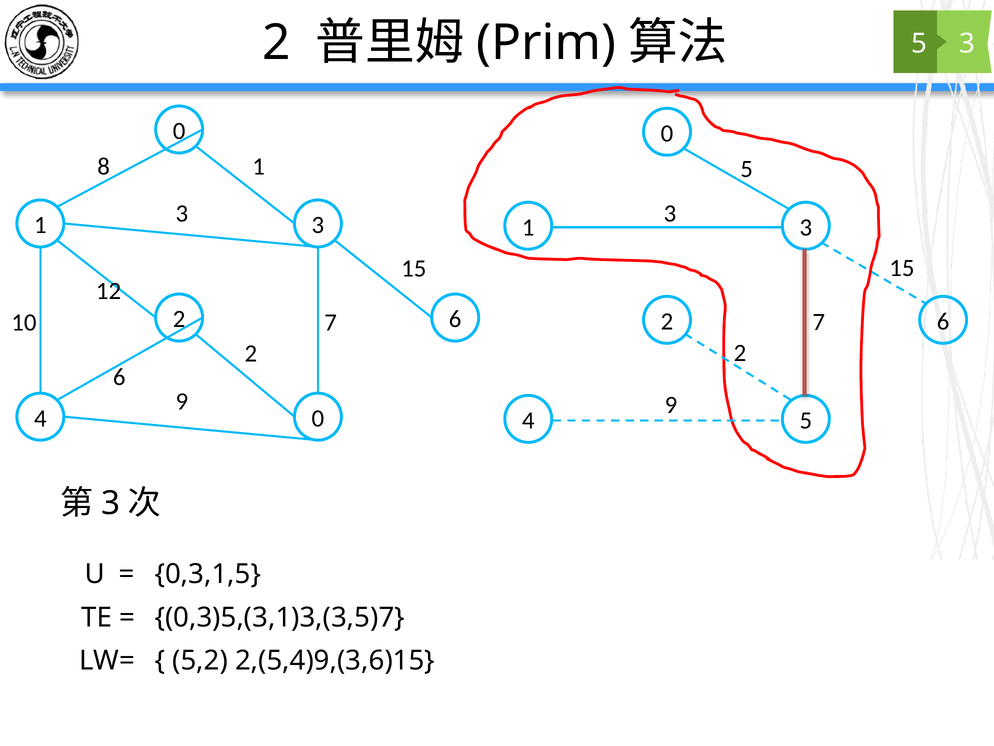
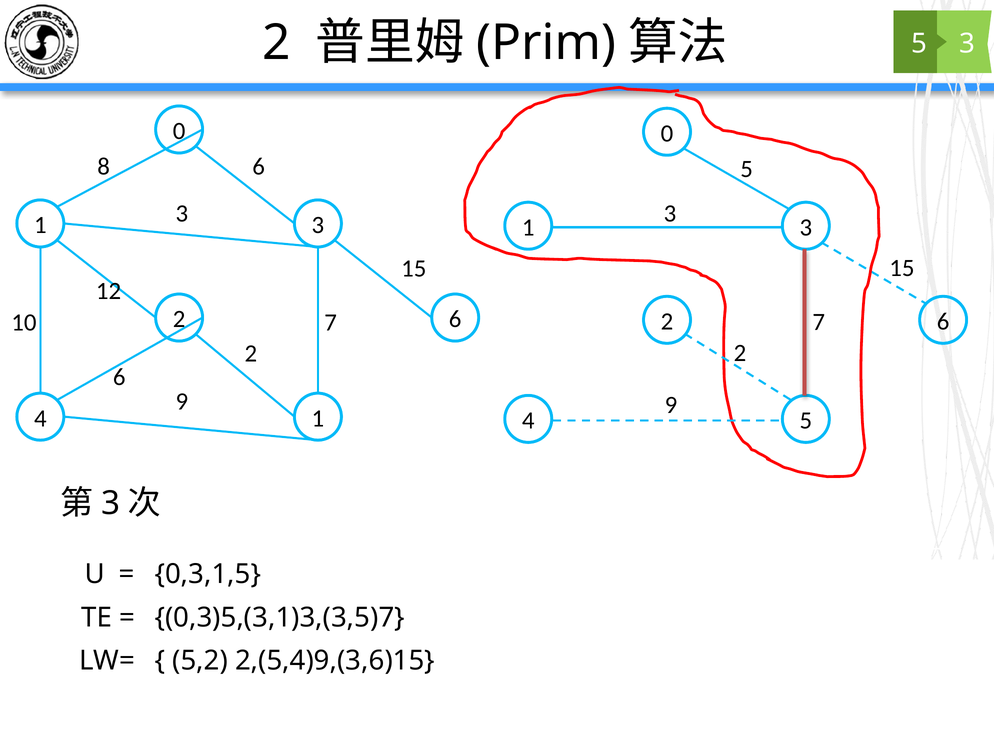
8 1: 1 -> 6 (259, 167)
4 0: 0 -> 1 (318, 418)
